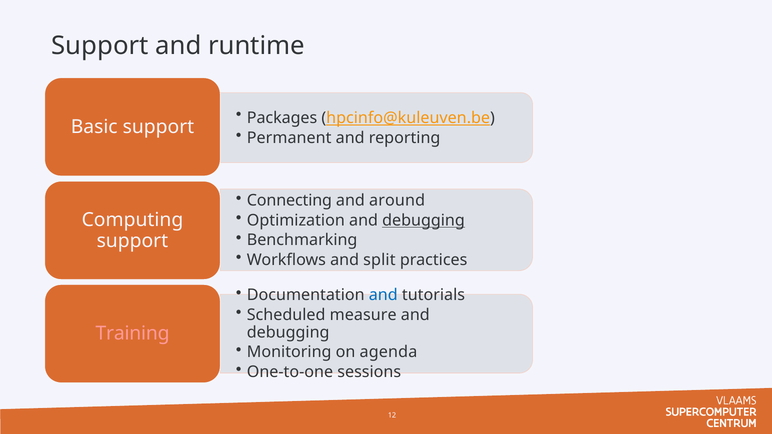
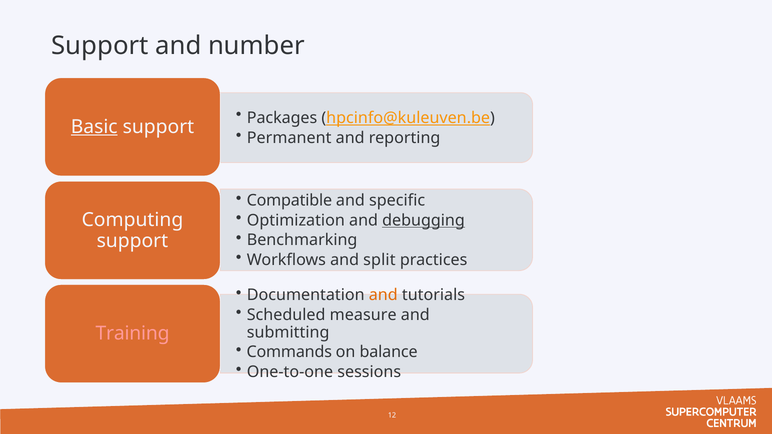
runtime: runtime -> number (256, 46)
Basic underline: none -> present (94, 127)
Connecting: Connecting -> Compatible (289, 201)
around: around -> specific (397, 201)
and colour: blue -> orange (383, 295)
debugging: debugging -> submitting (288, 333)
Monitoring: Monitoring -> Commands (289, 352)
agenda: agenda -> balance (389, 352)
